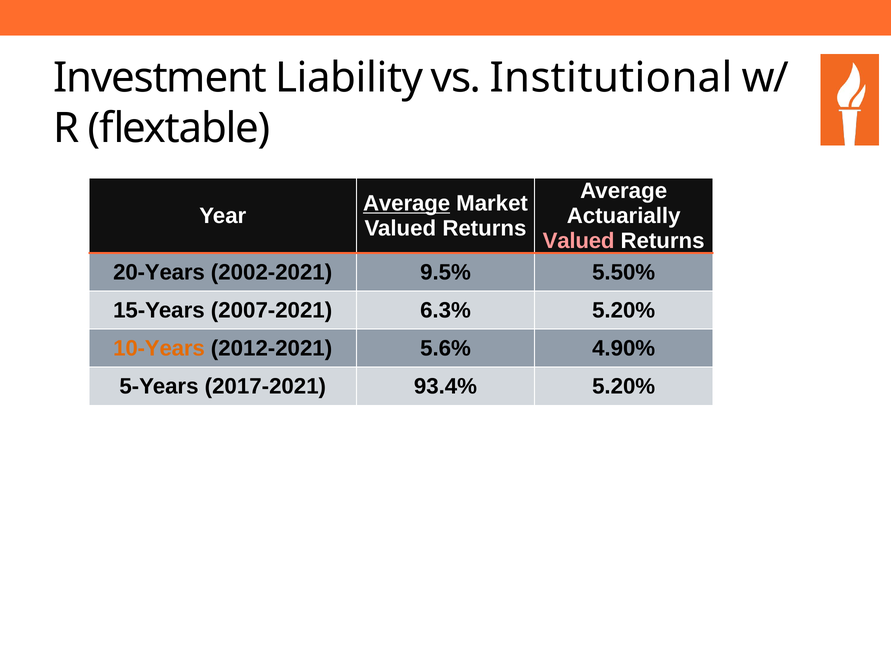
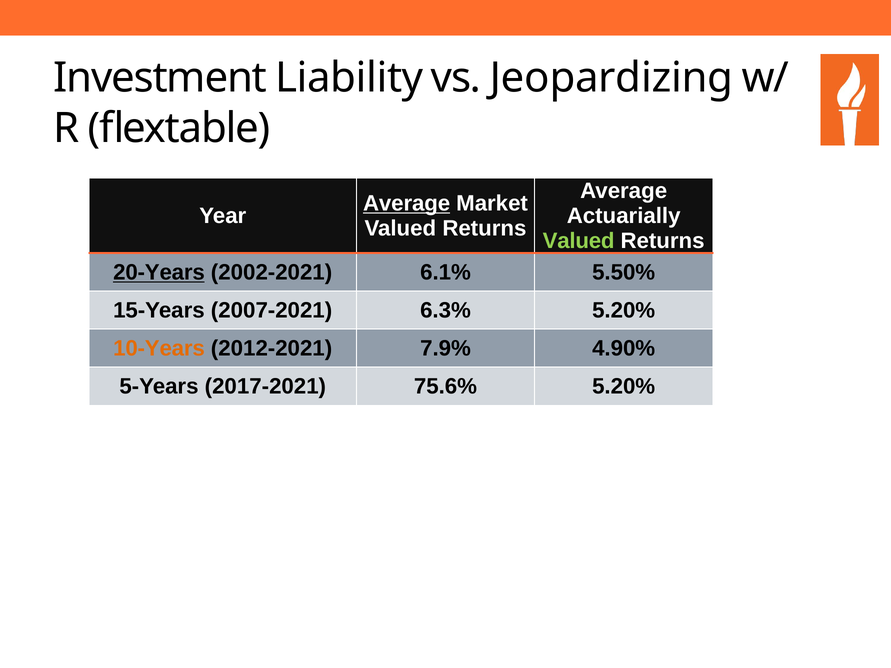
Institutional: Institutional -> Jeopardizing (611, 78)
Valued colour: pink -> light green (579, 241)
20-Years underline: none -> present (159, 272)
9.5%: 9.5% -> 6.1% (446, 272)
5.6%: 5.6% -> 7.9% (446, 349)
93.4%: 93.4% -> 75.6% (445, 387)
